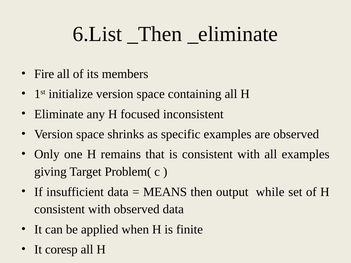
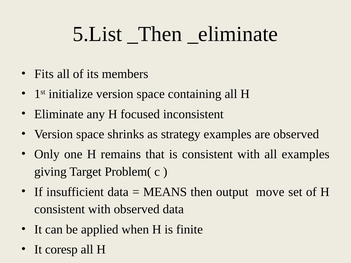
6.List: 6.List -> 5.List (97, 34)
Fire: Fire -> Fits (44, 74)
specific: specific -> strategy (181, 134)
while: while -> move (270, 192)
